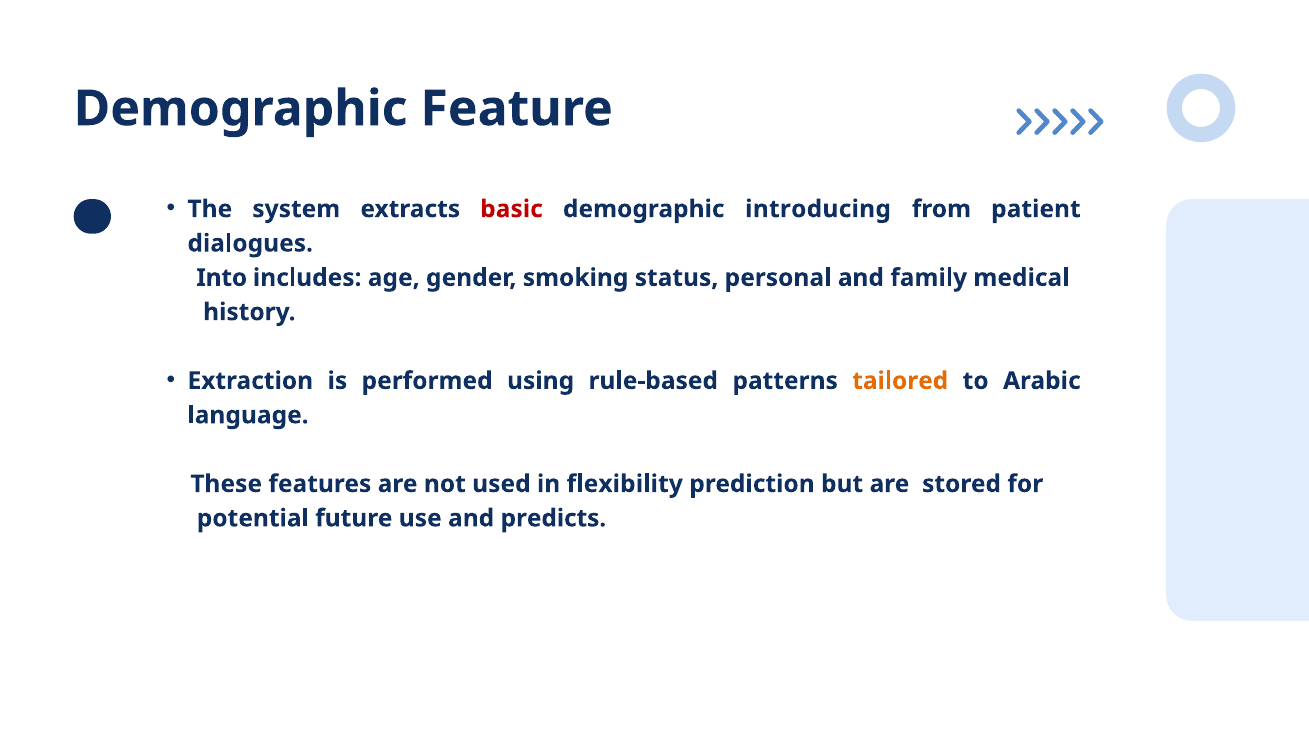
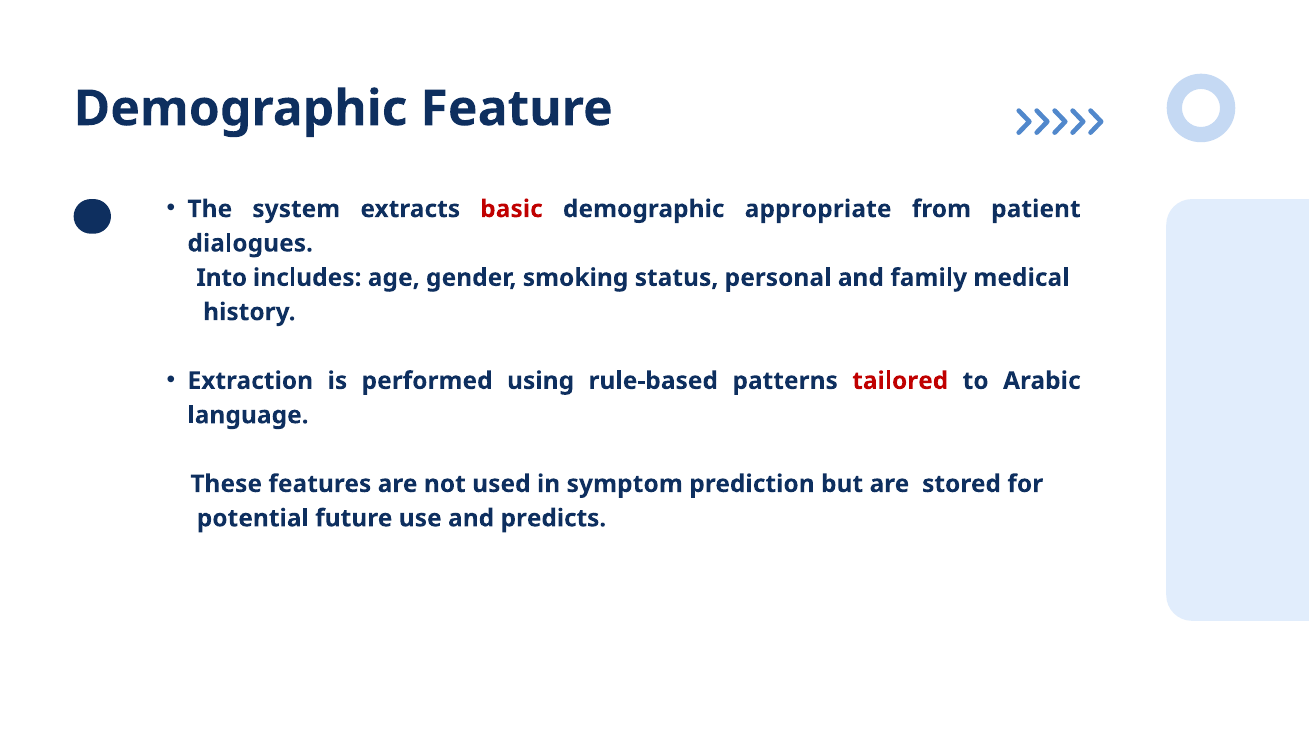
introducing: introducing -> appropriate (818, 209)
tailored colour: orange -> red (900, 381)
flexibility: flexibility -> symptom (625, 484)
